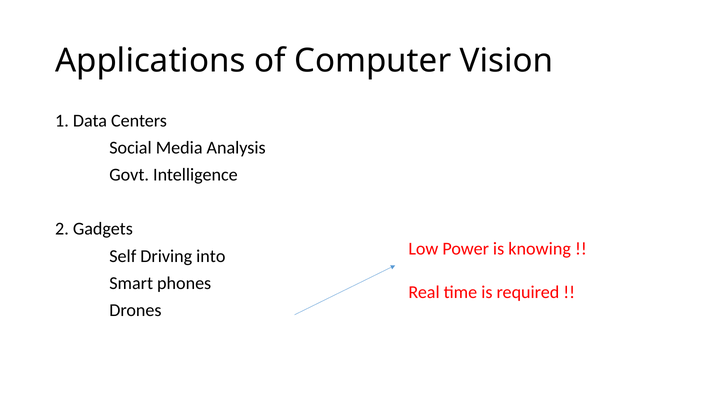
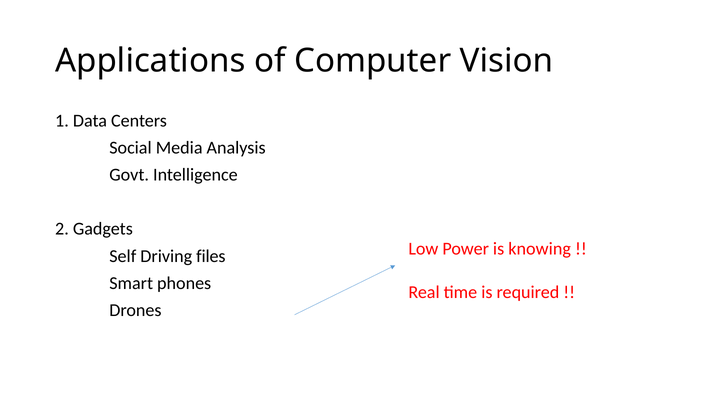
into: into -> files (211, 256)
